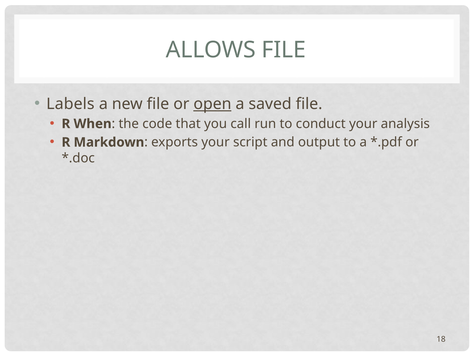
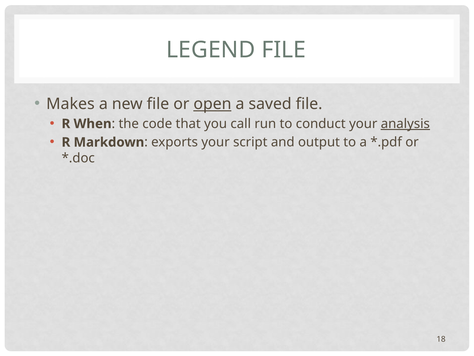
ALLOWS: ALLOWS -> LEGEND (211, 50)
Labels: Labels -> Makes (70, 104)
analysis underline: none -> present (405, 124)
